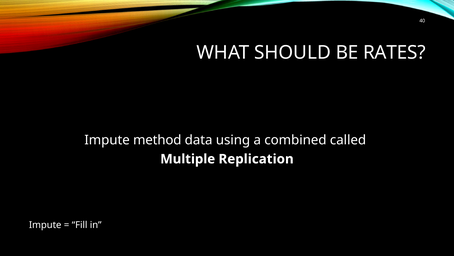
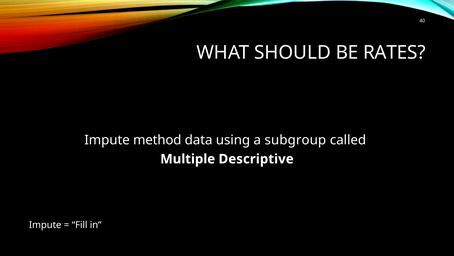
combined: combined -> subgroup (295, 140)
Replication: Replication -> Descriptive (256, 159)
